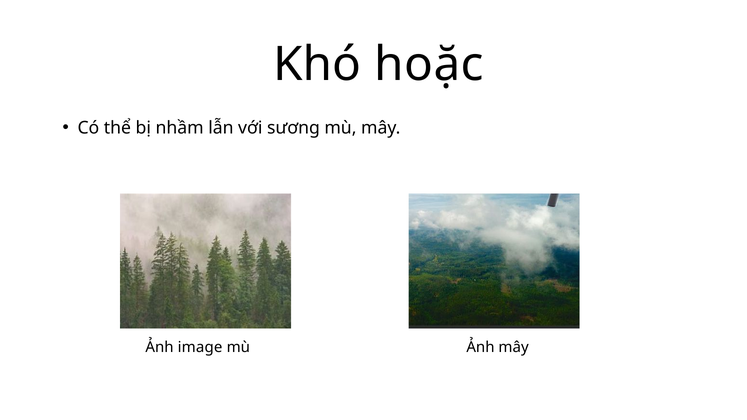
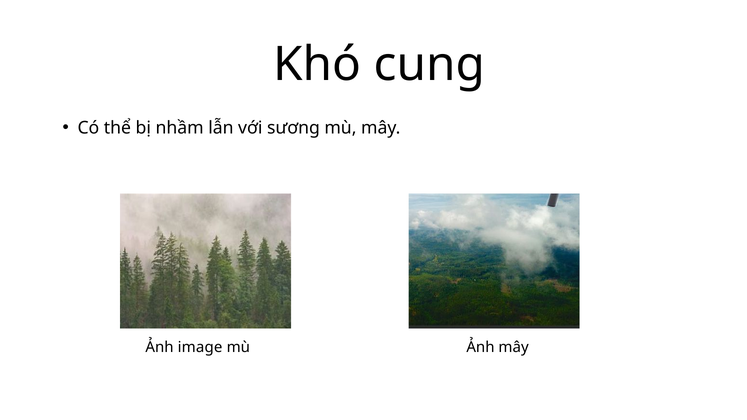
hoặc: hoặc -> cung (429, 65)
